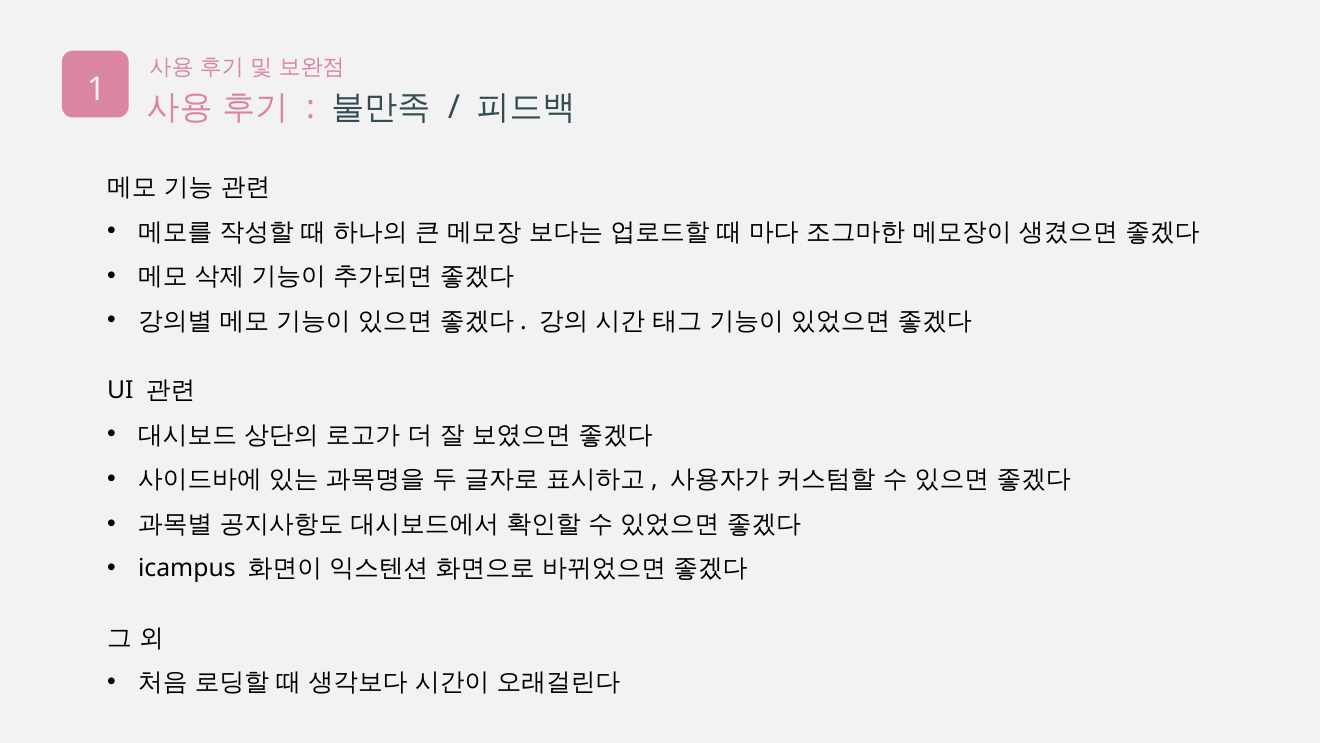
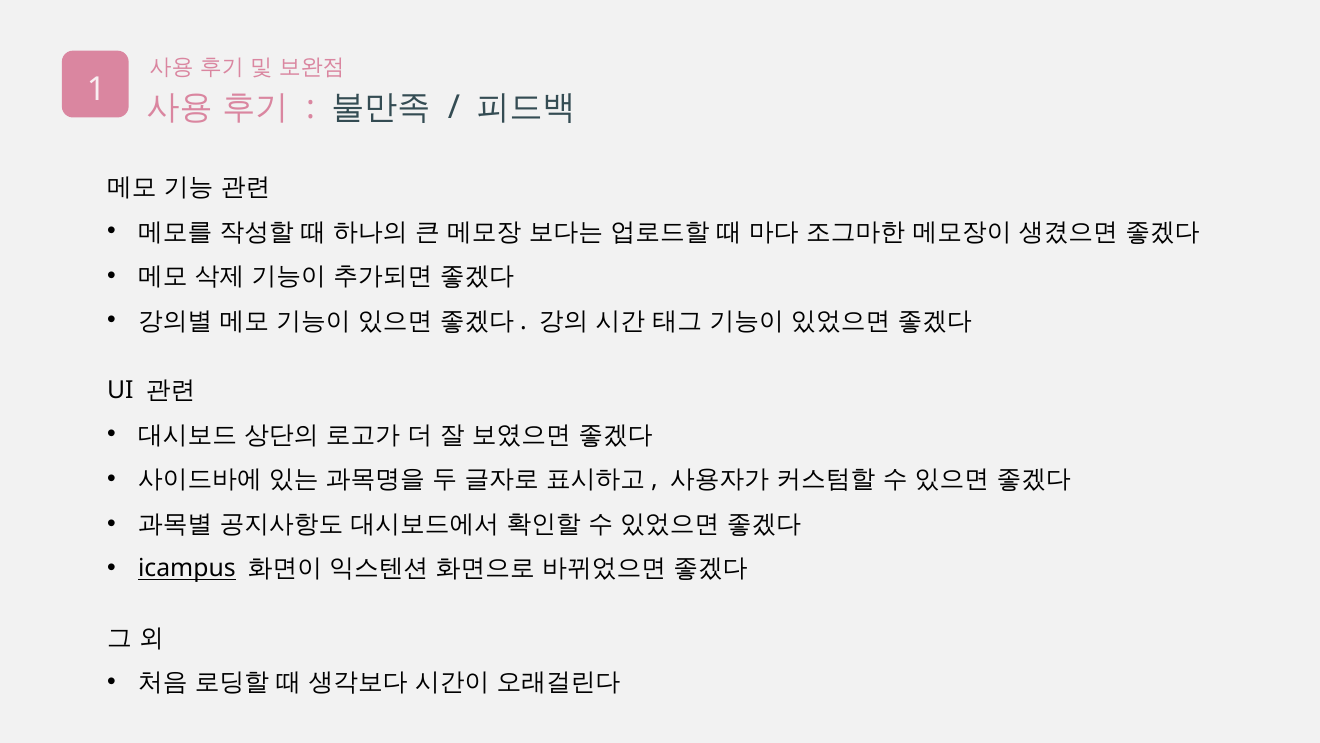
icampus underline: none -> present (187, 568)
